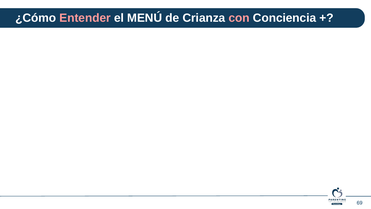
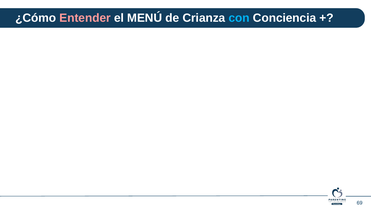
con colour: pink -> light blue (239, 18)
